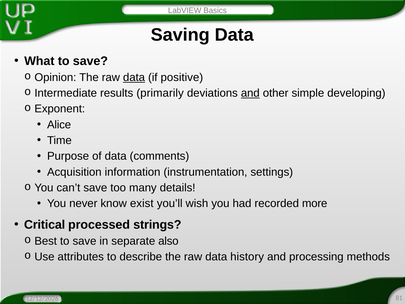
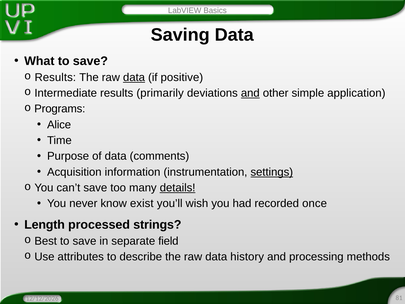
Opinion: Opinion -> Results (55, 77)
developing: developing -> application (356, 93)
Exponent: Exponent -> Programs (60, 109)
settings underline: none -> present (272, 172)
details underline: none -> present (178, 188)
more: more -> once (315, 203)
Critical: Critical -> Length (45, 224)
also: also -> field (168, 241)
